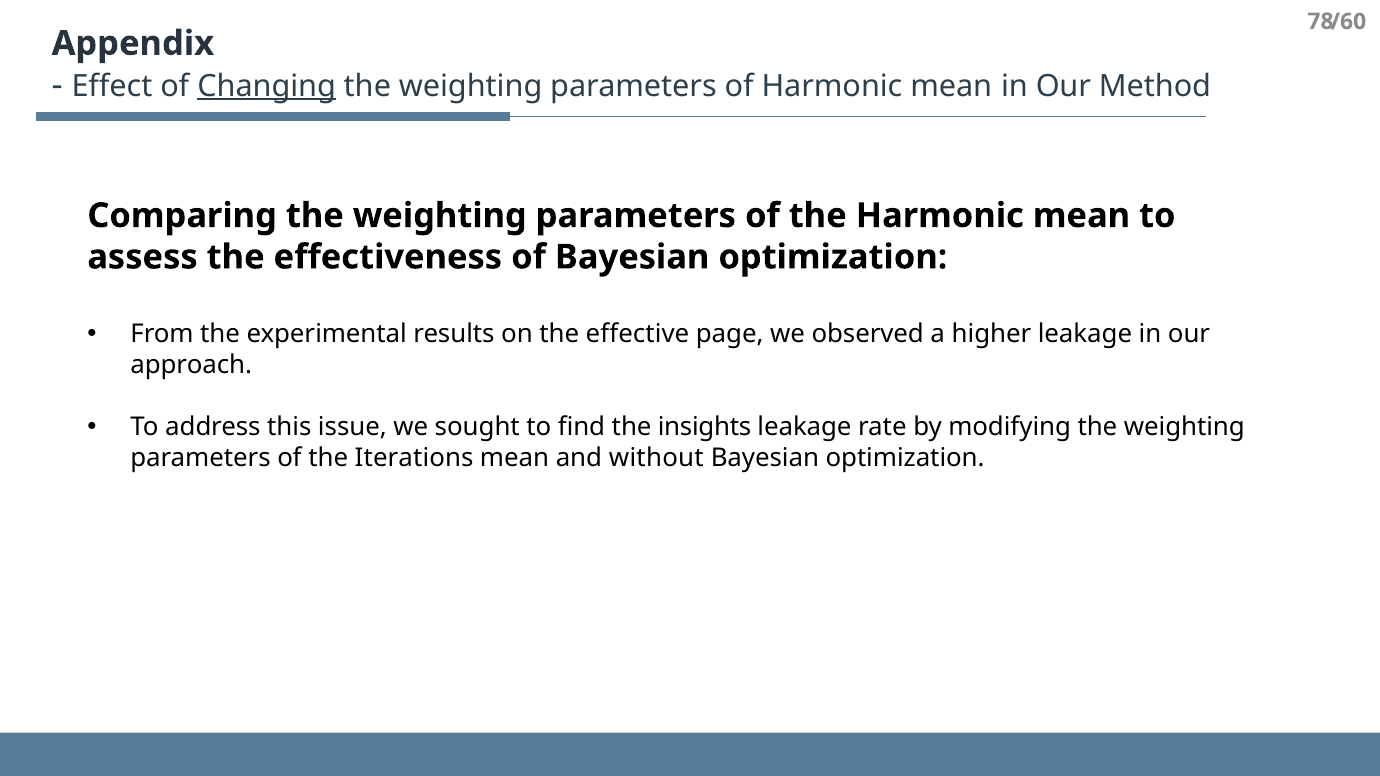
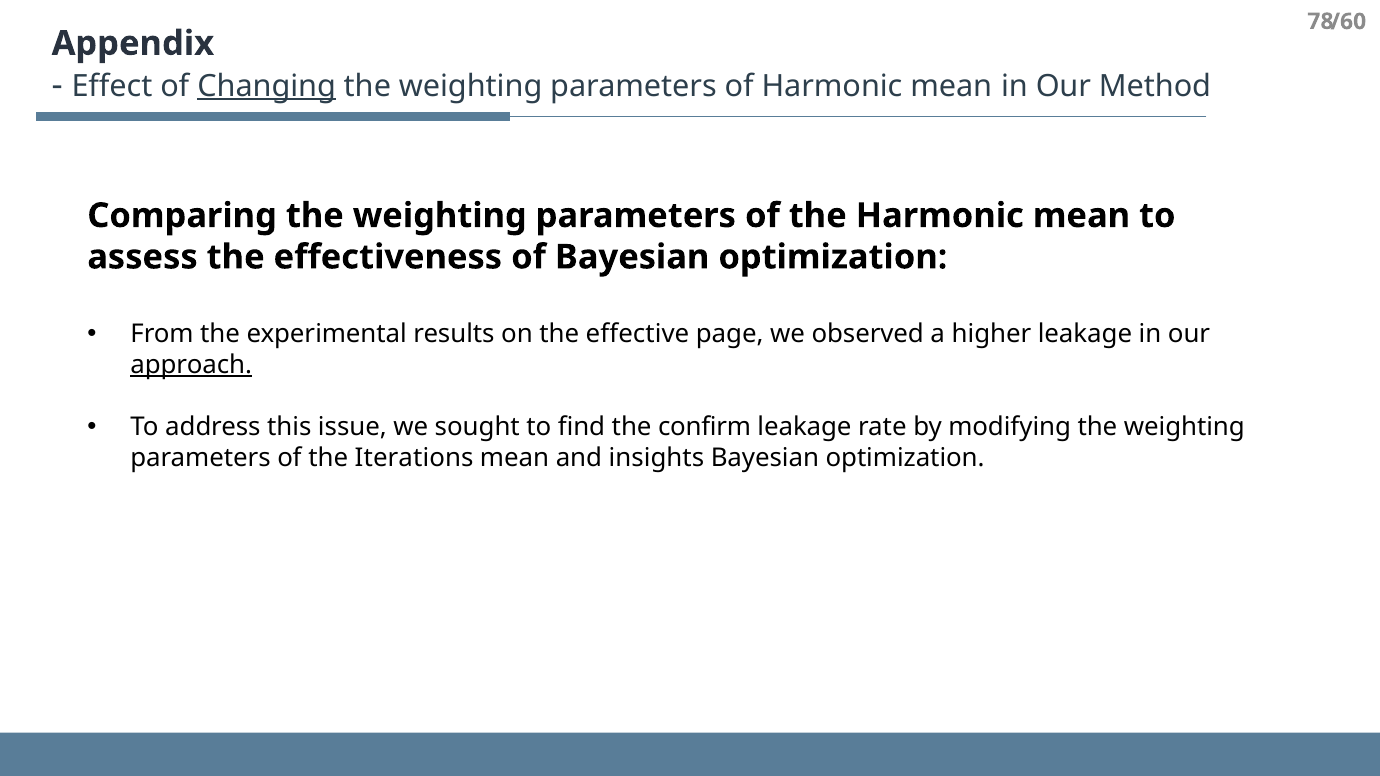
approach underline: none -> present (191, 365)
insights: insights -> confirm (705, 427)
without: without -> insights (656, 458)
